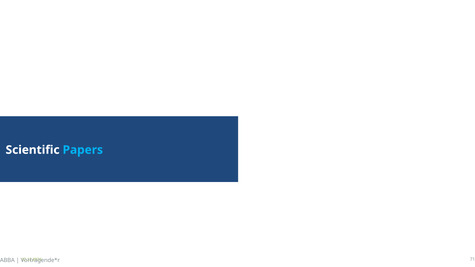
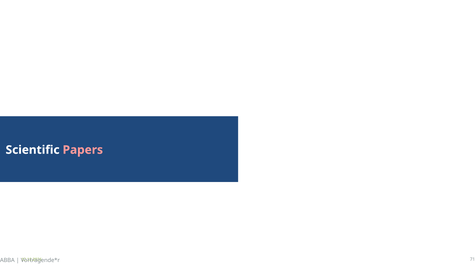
Papers colour: light blue -> pink (83, 150)
